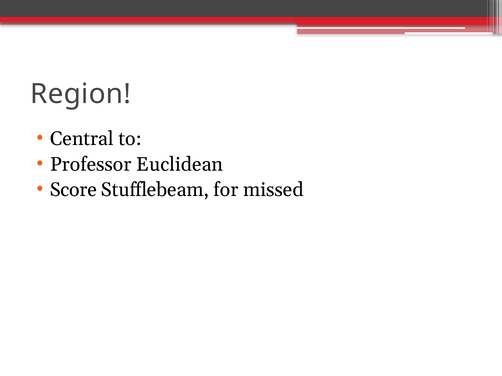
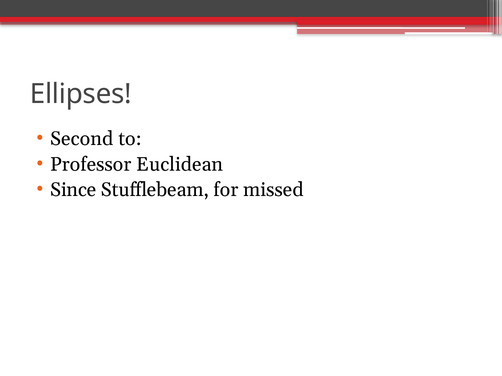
Region: Region -> Ellipses (81, 94)
Central: Central -> Second (82, 139)
Score: Score -> Since (73, 190)
